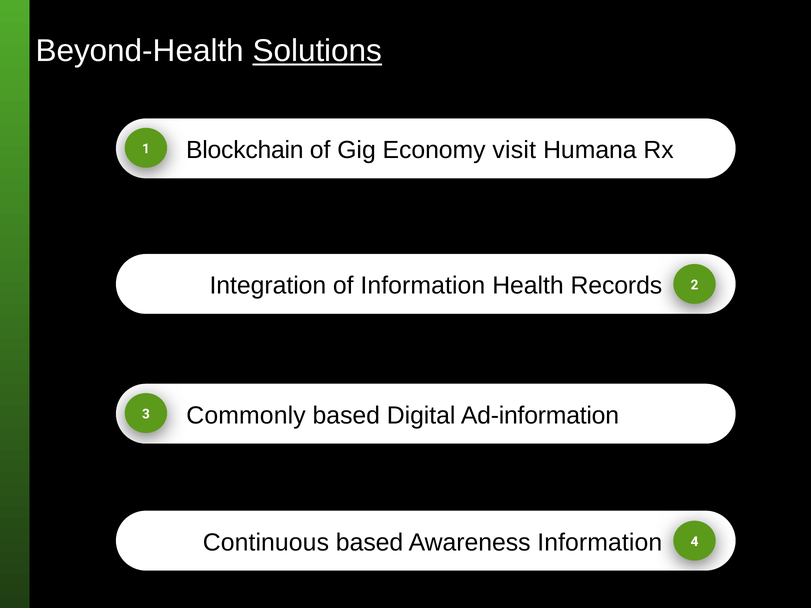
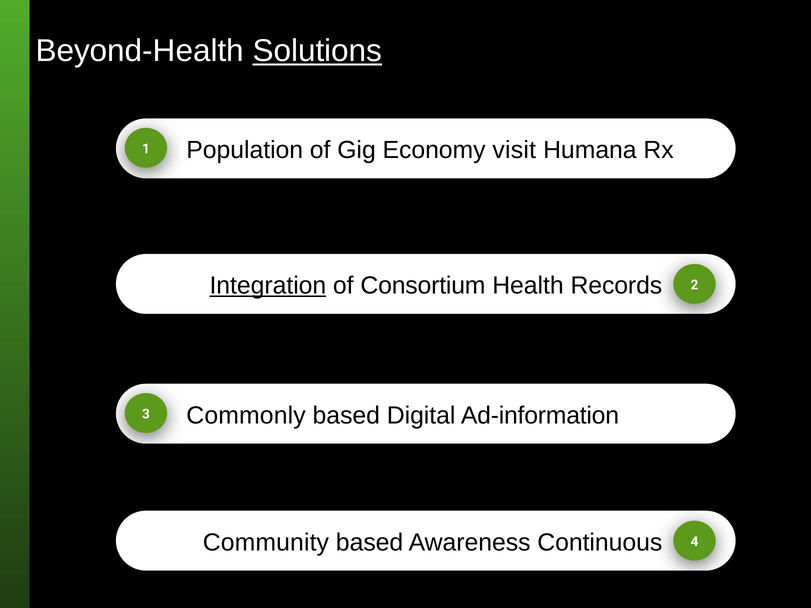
Blockchain: Blockchain -> Population (245, 150)
Integration underline: none -> present (268, 286)
of Information: Information -> Consortium (423, 286)
Continuous: Continuous -> Community (266, 543)
Awareness Information: Information -> Continuous (600, 543)
